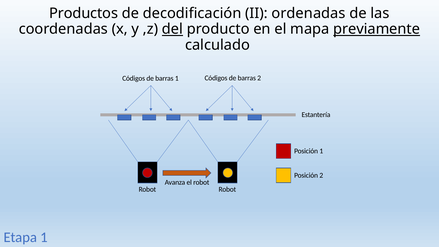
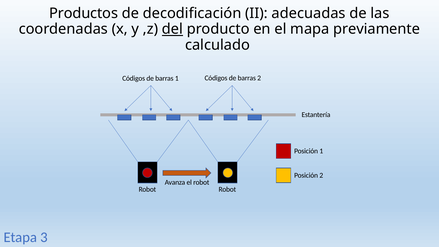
ordenadas: ordenadas -> adecuadas (309, 13)
previamente underline: present -> none (377, 29)
Etapa 1: 1 -> 3 (44, 237)
